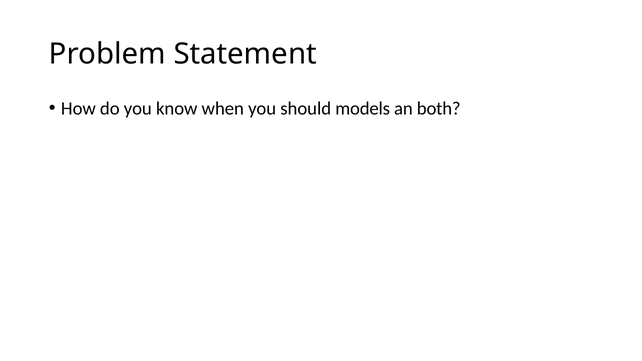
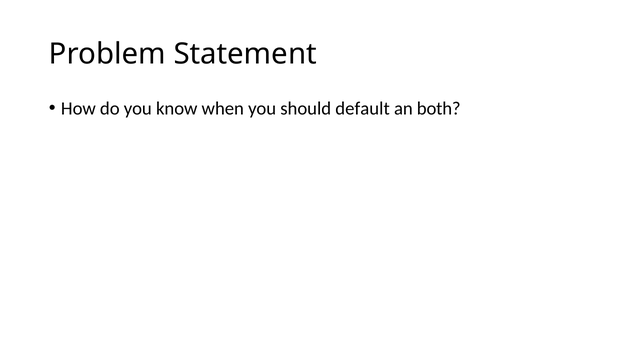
models: models -> default (363, 109)
